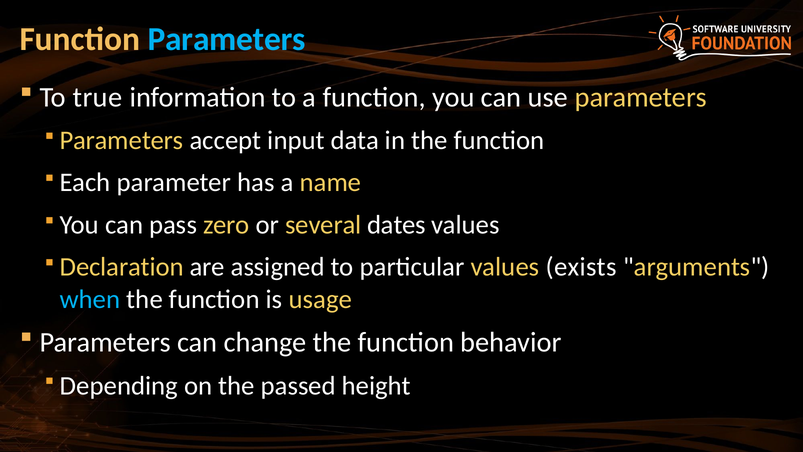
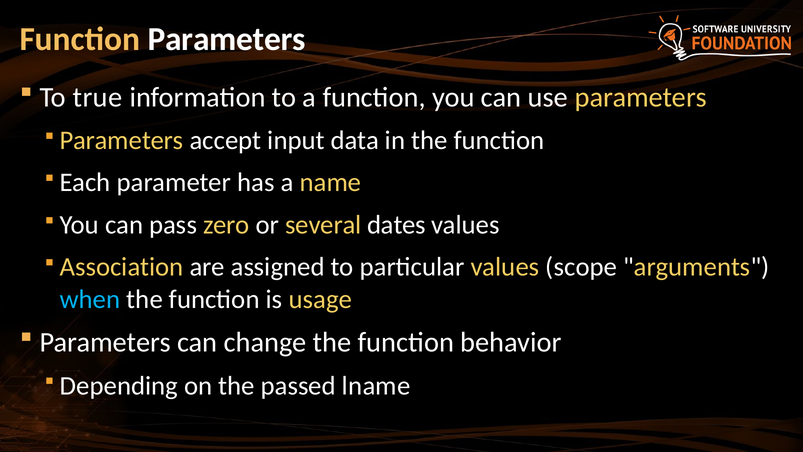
Parameters colour: light blue -> white (227, 39)
Declaration: Declaration -> Association (122, 267)
exists: exists -> scope (581, 267)
height: height -> lname (376, 386)
